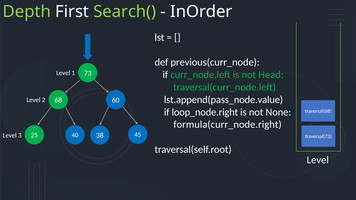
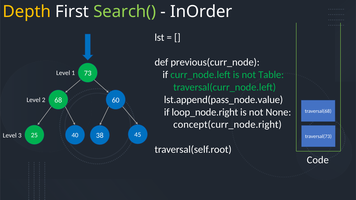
Depth colour: light green -> yellow (27, 12)
Head: Head -> Table (271, 75)
formula(curr_node.right: formula(curr_node.right -> concept(curr_node.right (227, 125)
Level: Level -> Code (318, 160)
